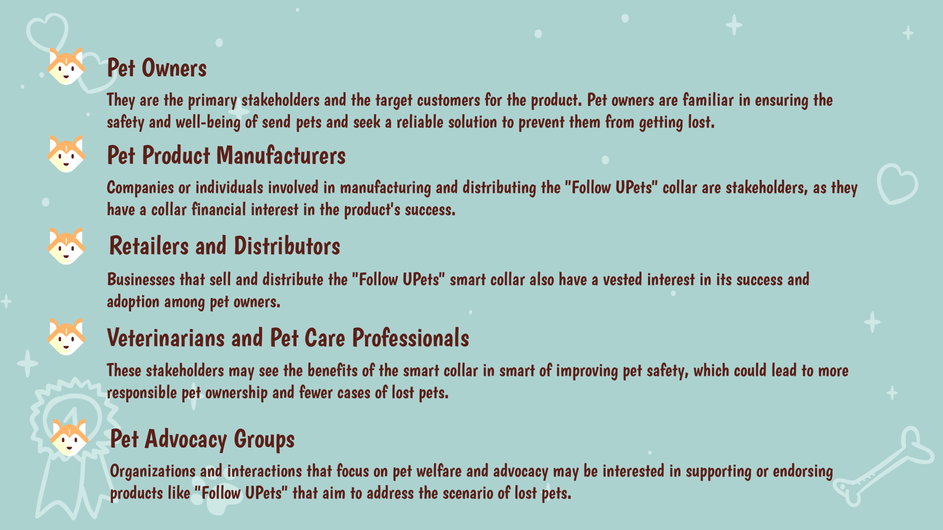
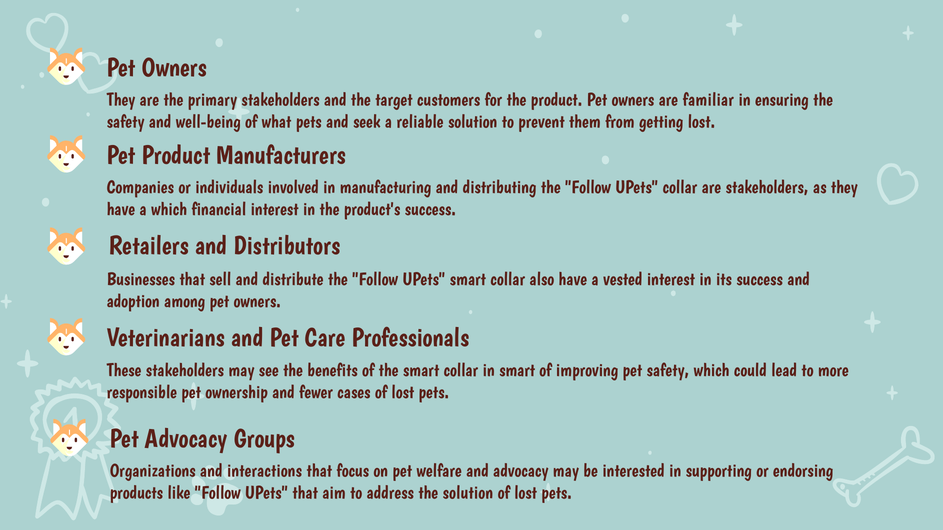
send: send -> what (276, 122)
a collar: collar -> which (169, 209)
the scenario: scenario -> solution (468, 493)
